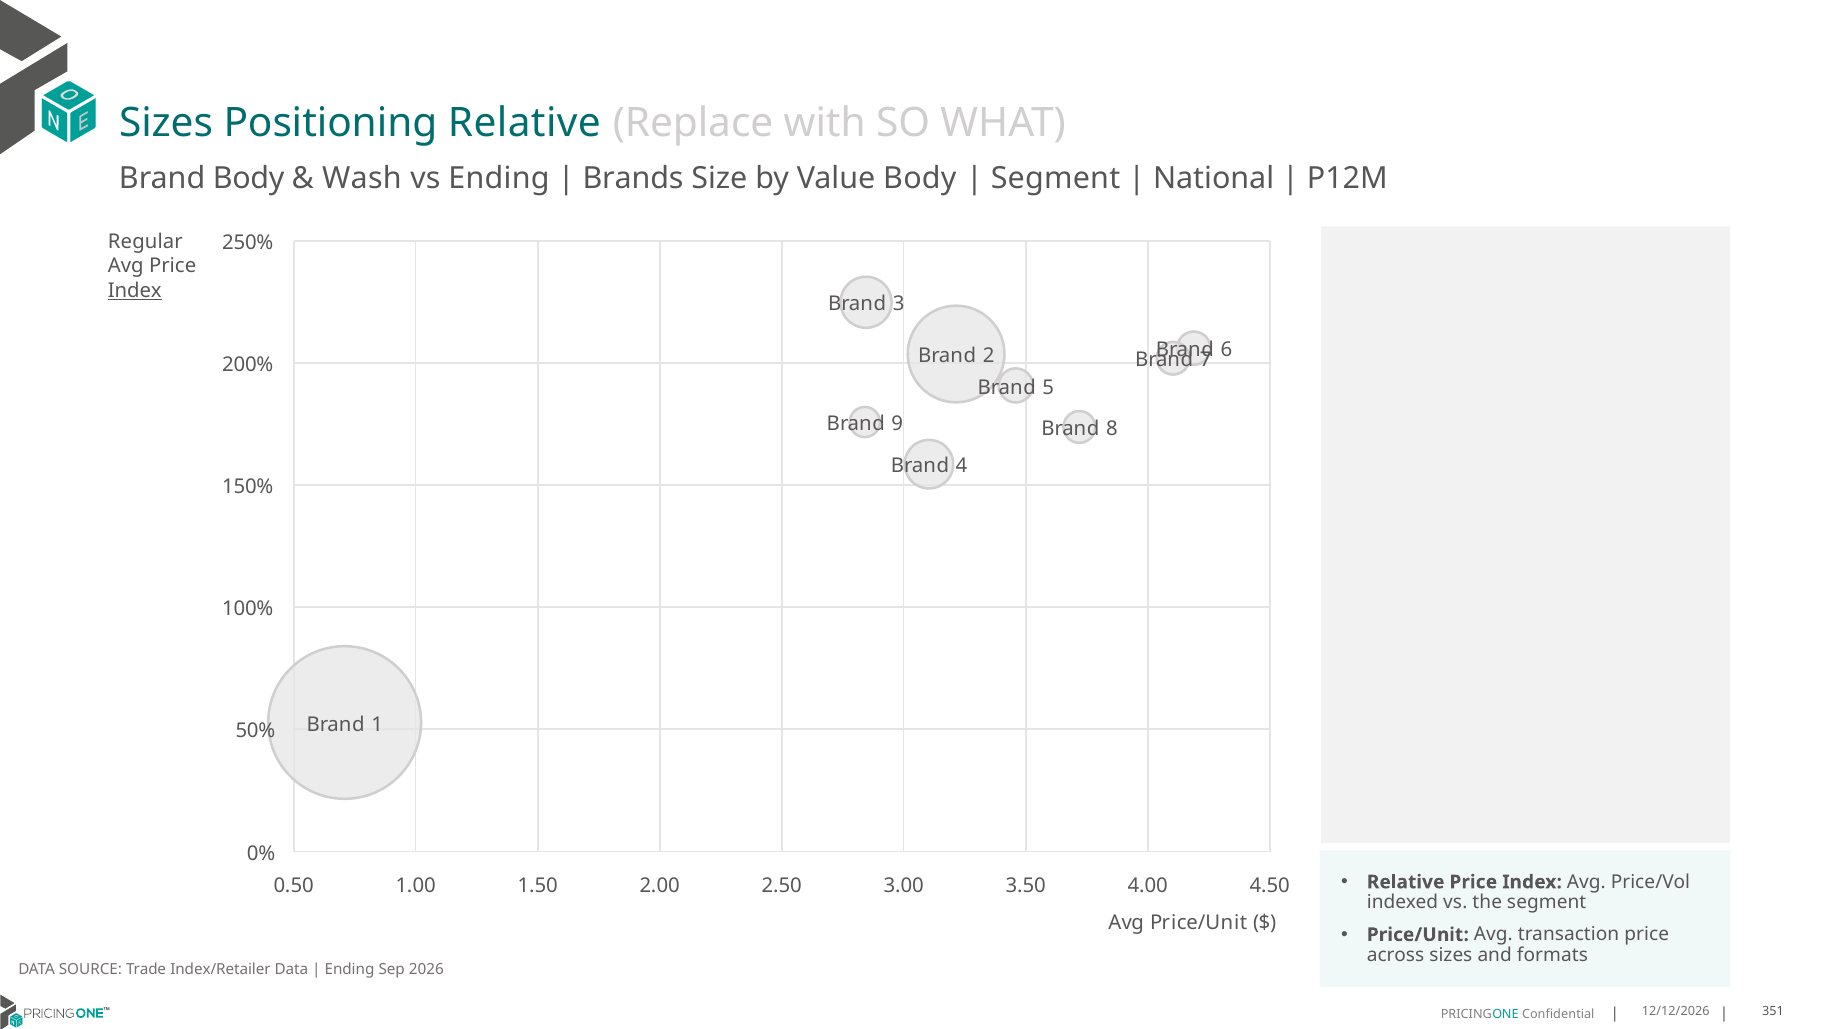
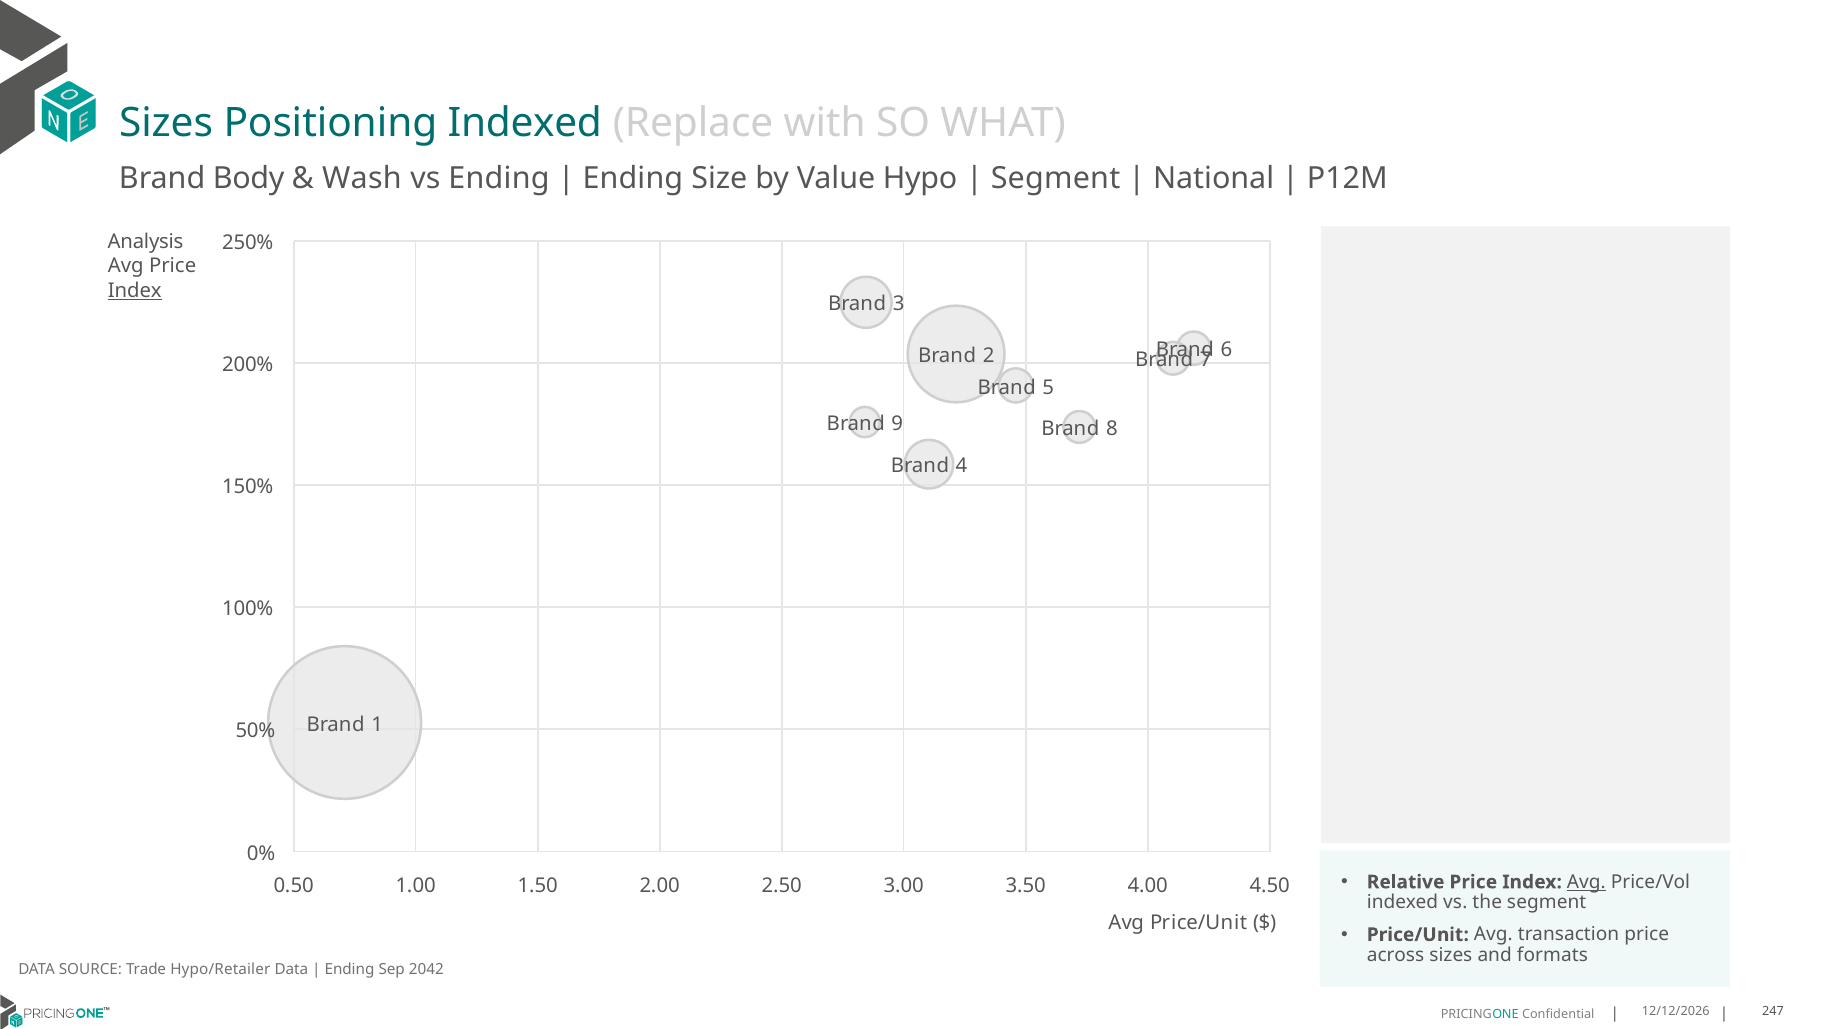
Positioning Relative: Relative -> Indexed (525, 123)
Brands: Brands -> Ending (633, 178)
Value Body: Body -> Hypo (920, 178)
Regular: Regular -> Analysis (146, 242)
Avg underline: none -> present (1586, 882)
Index/Retailer: Index/Retailer -> Hypo/Retailer (220, 969)
2026: 2026 -> 2042 (426, 969)
351: 351 -> 247 (1773, 1012)
